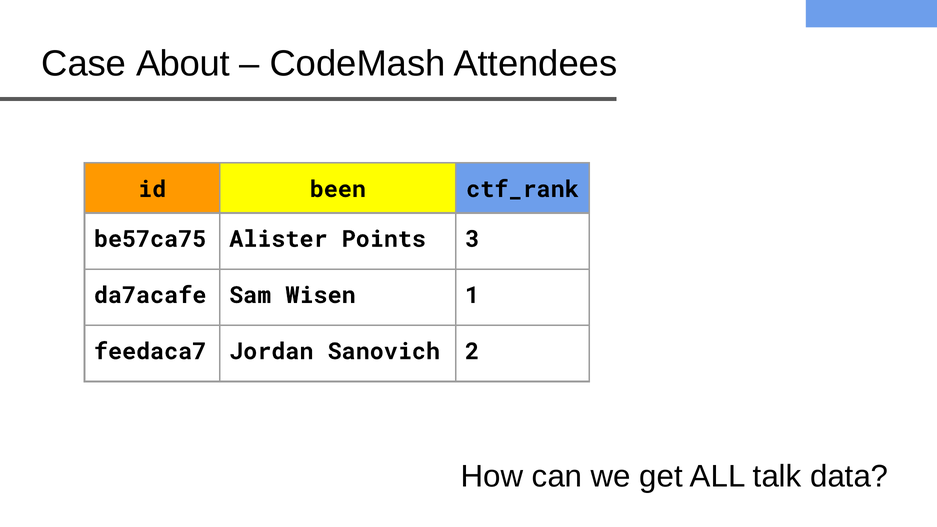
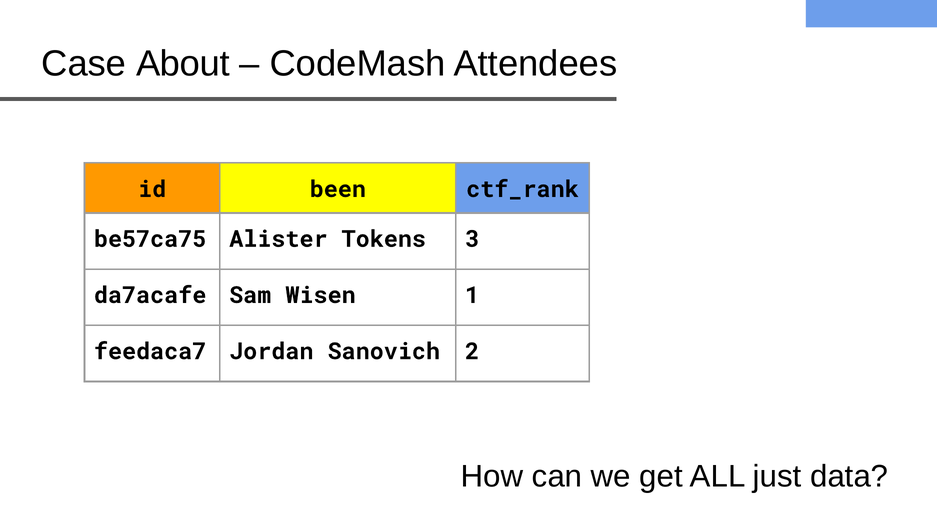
Points: Points -> Tokens (384, 239)
talk: talk -> just (777, 477)
